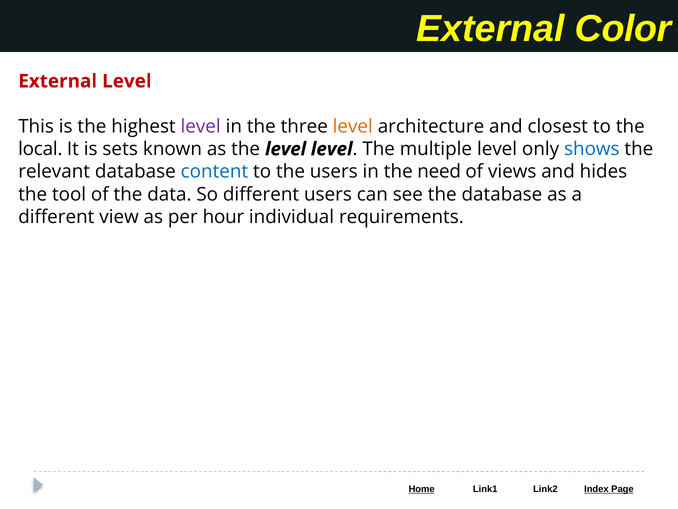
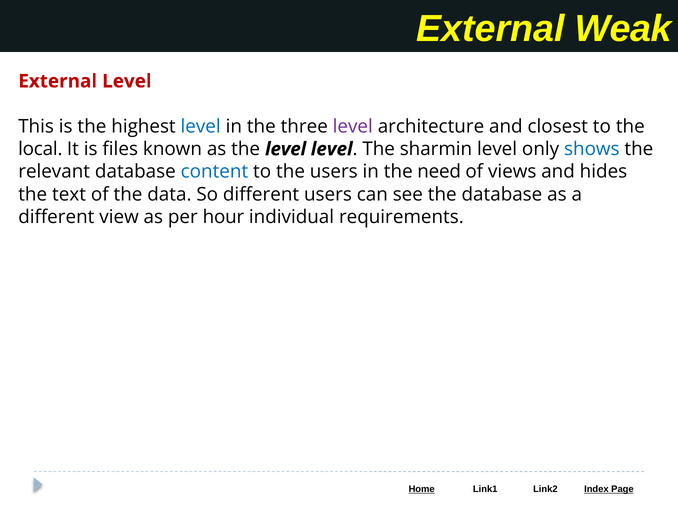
Color: Color -> Weak (623, 29)
level colour: purple -> blue (201, 126)
level colour: orange -> purple (353, 126)
sets: sets -> files (120, 149)
multiple: multiple -> sharmin (436, 149)
tool: tool -> text (69, 194)
